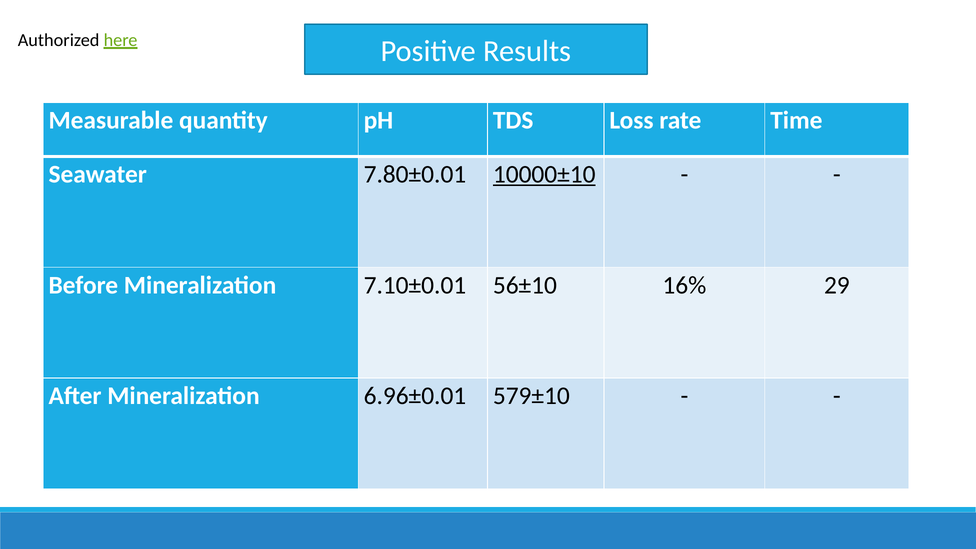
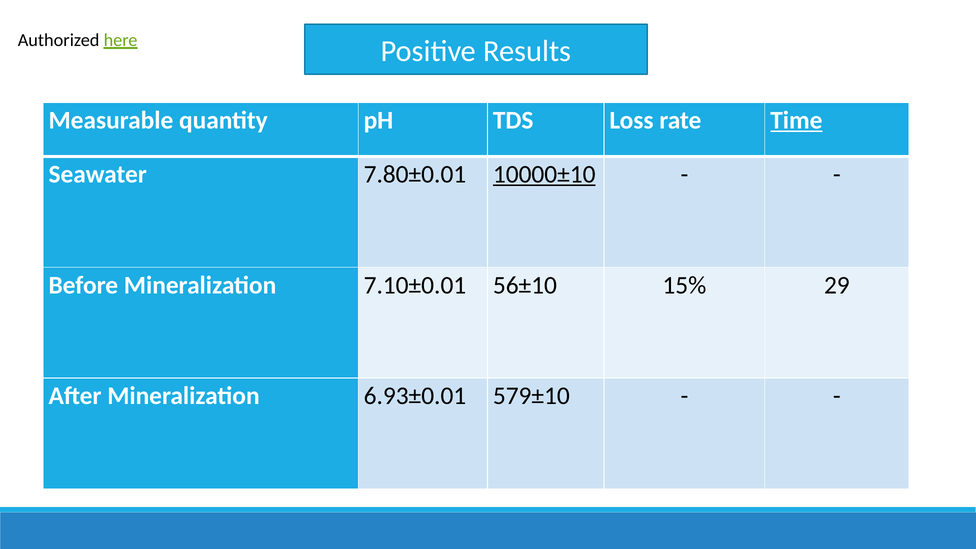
Time underline: none -> present (796, 120)
16%: 16% -> 15% (684, 285)
6.96±0.01: 6.96±0.01 -> 6.93±0.01 (415, 396)
